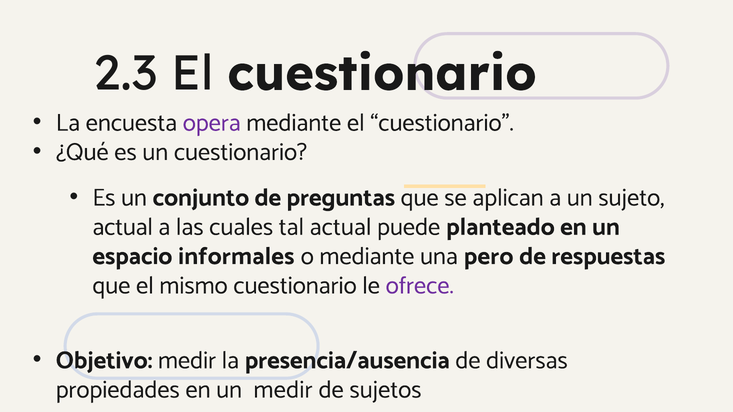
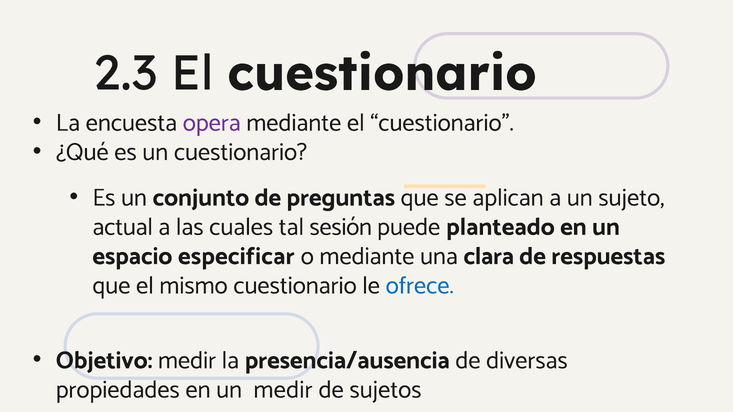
tal actual: actual -> sesión (341, 227)
informales: informales -> especificar (236, 256)
pero: pero -> clara (489, 256)
ofrece colour: purple -> blue (420, 286)
